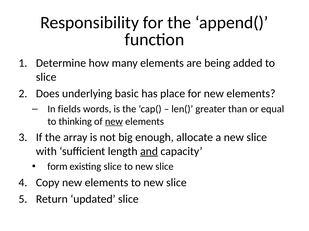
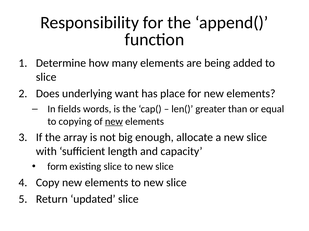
basic: basic -> want (127, 94)
thinking: thinking -> copying (75, 122)
and underline: present -> none (149, 152)
